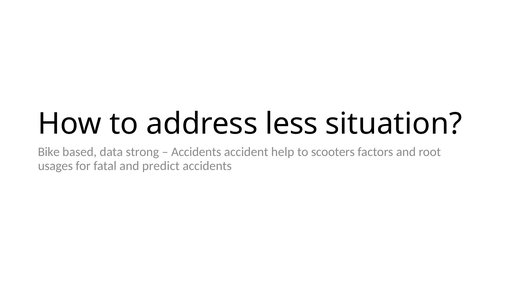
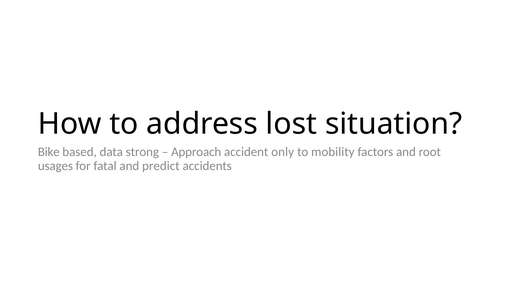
less: less -> lost (291, 124)
Accidents: Accidents -> Approach (196, 152)
help: help -> only (283, 152)
scooters: scooters -> mobility (333, 152)
